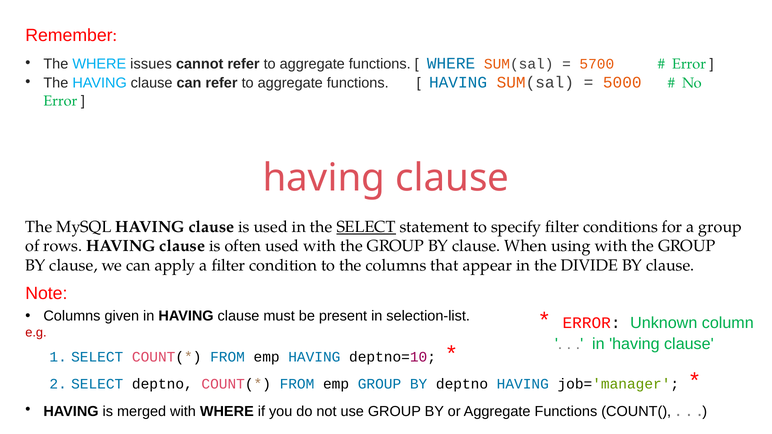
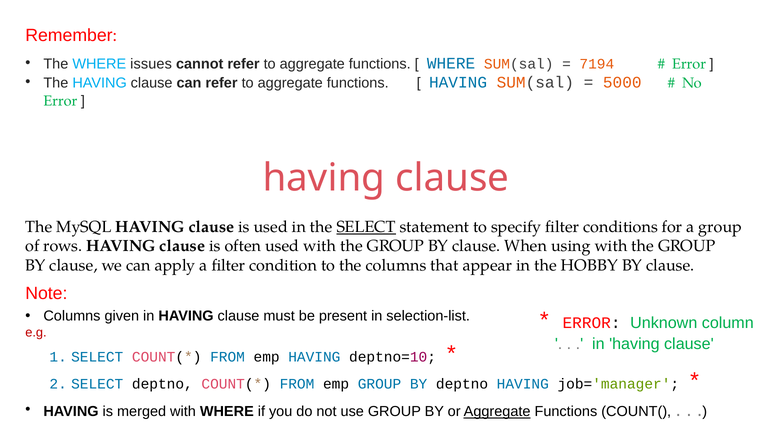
5700: 5700 -> 7194 (597, 64)
DIVIDE: DIVIDE -> HOBBY (589, 266)
Aggregate underline: none -> present (497, 412)
